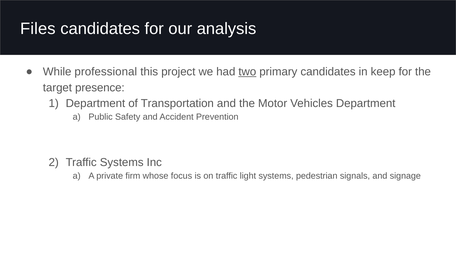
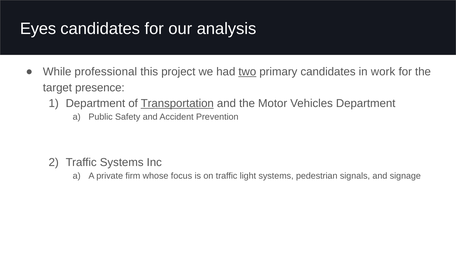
Files: Files -> Eyes (38, 29)
keep: keep -> work (383, 72)
Transportation underline: none -> present (177, 103)
